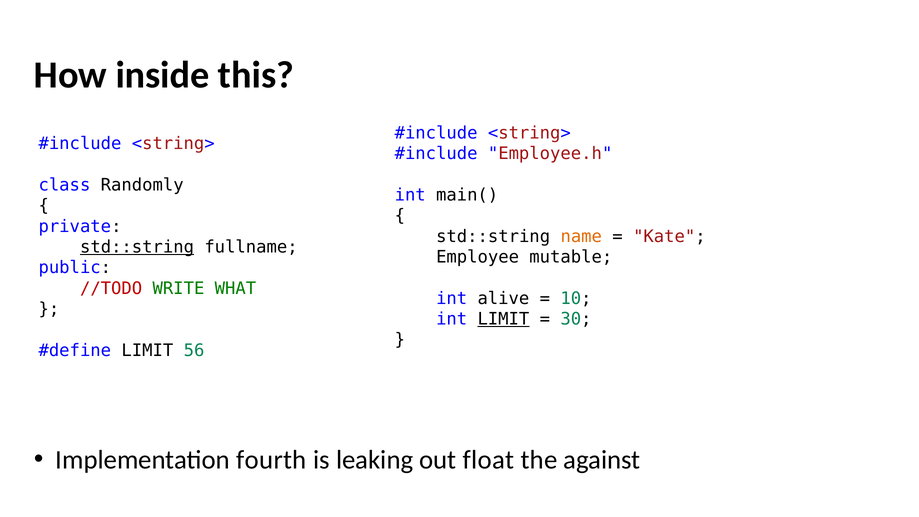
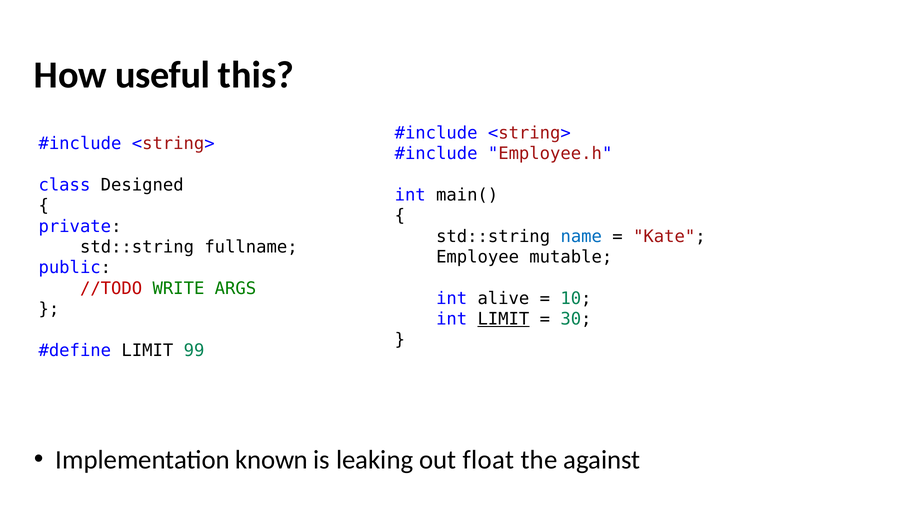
inside: inside -> useful (163, 75)
Randomly: Randomly -> Designed (142, 185)
name colour: orange -> blue (581, 236)
std::string underline: present -> none (137, 247)
WHAT: WHAT -> ARGS (235, 288)
56: 56 -> 99 (194, 350)
fourth: fourth -> known (272, 460)
